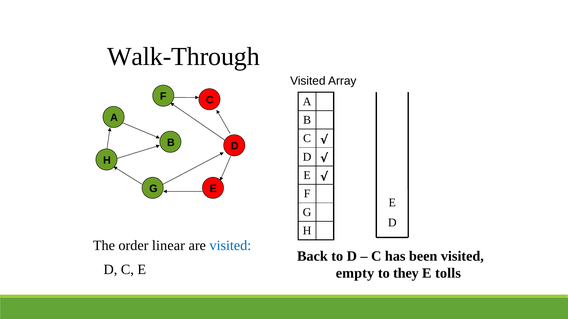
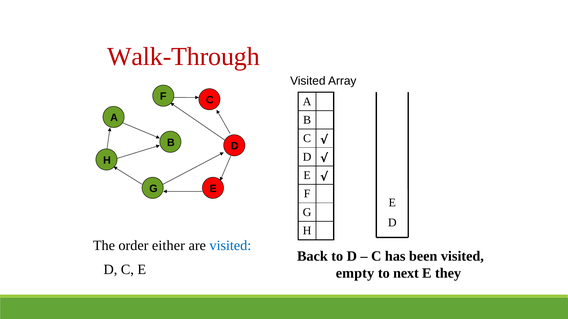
Walk-Through colour: black -> red (183, 57)
linear: linear -> either (168, 246)
they: they -> next (406, 274)
tolls: tolls -> they (448, 274)
